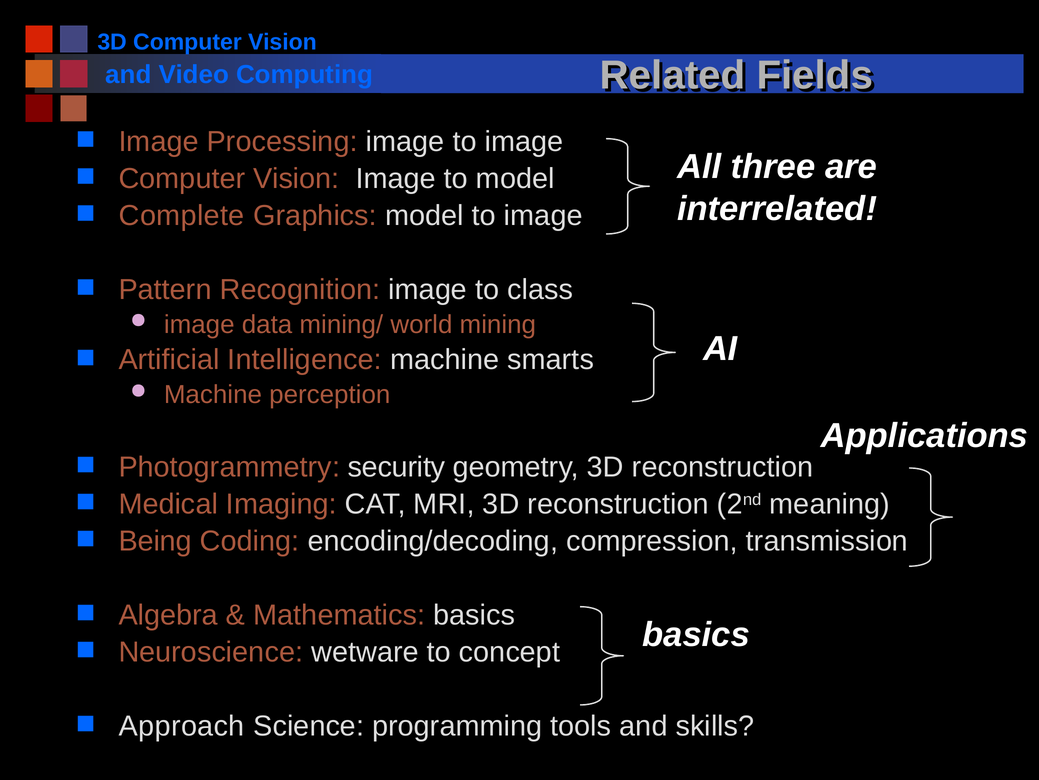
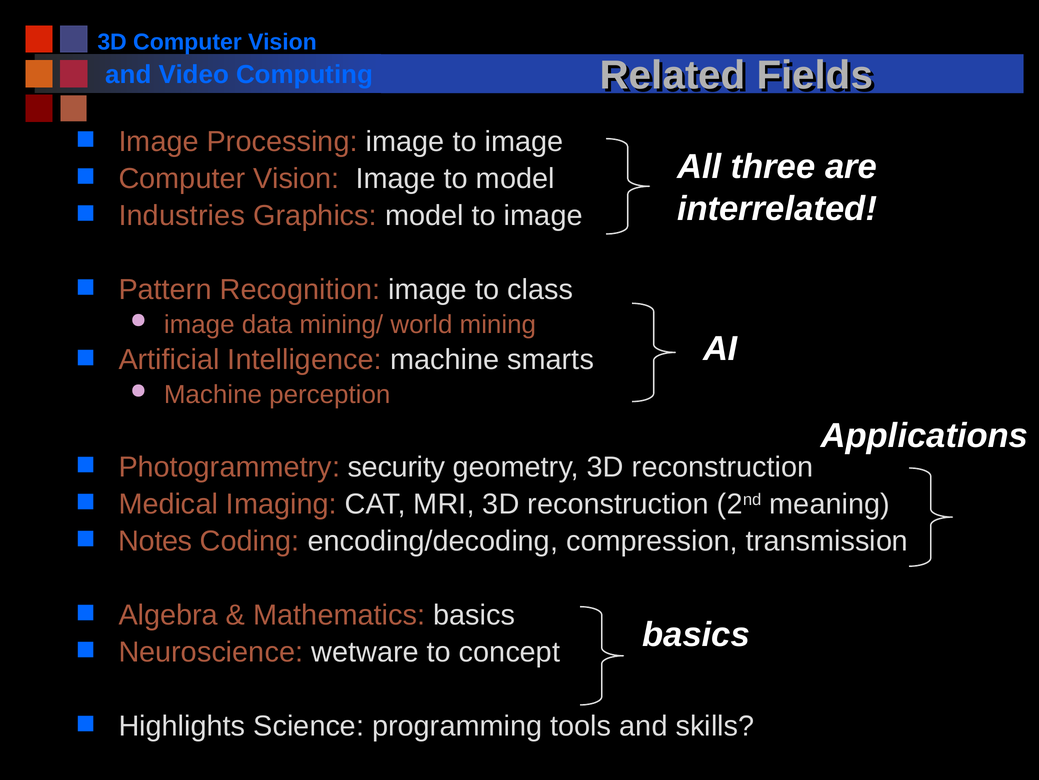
Complete: Complete -> Industries (182, 216)
Being: Being -> Notes (155, 541)
Approach: Approach -> Highlights (182, 725)
